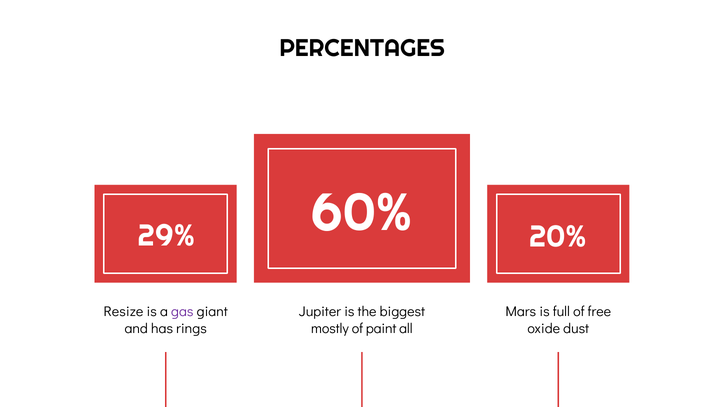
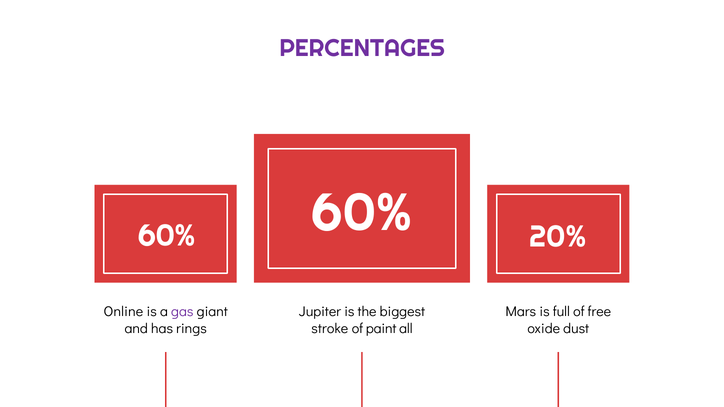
PERCENTAGES colour: black -> purple (362, 48)
29%: 29% -> 60% (166, 236)
Resize: Resize -> Online (123, 312)
mostly: mostly -> stroke (330, 329)
